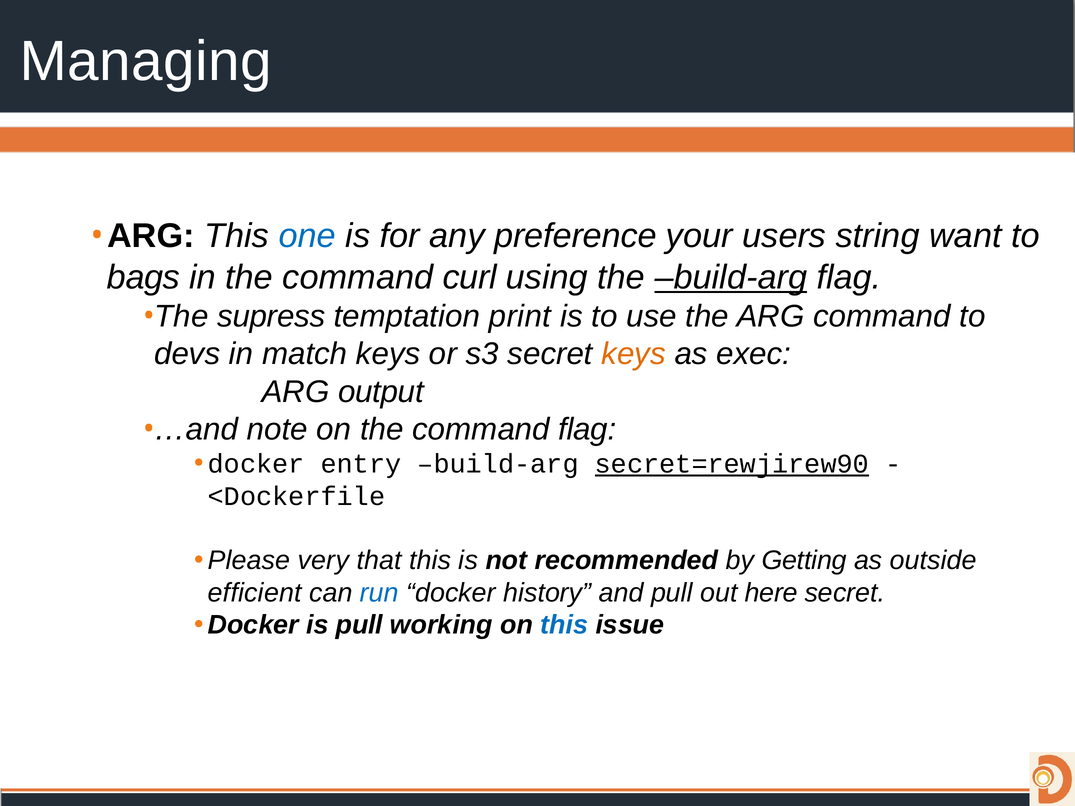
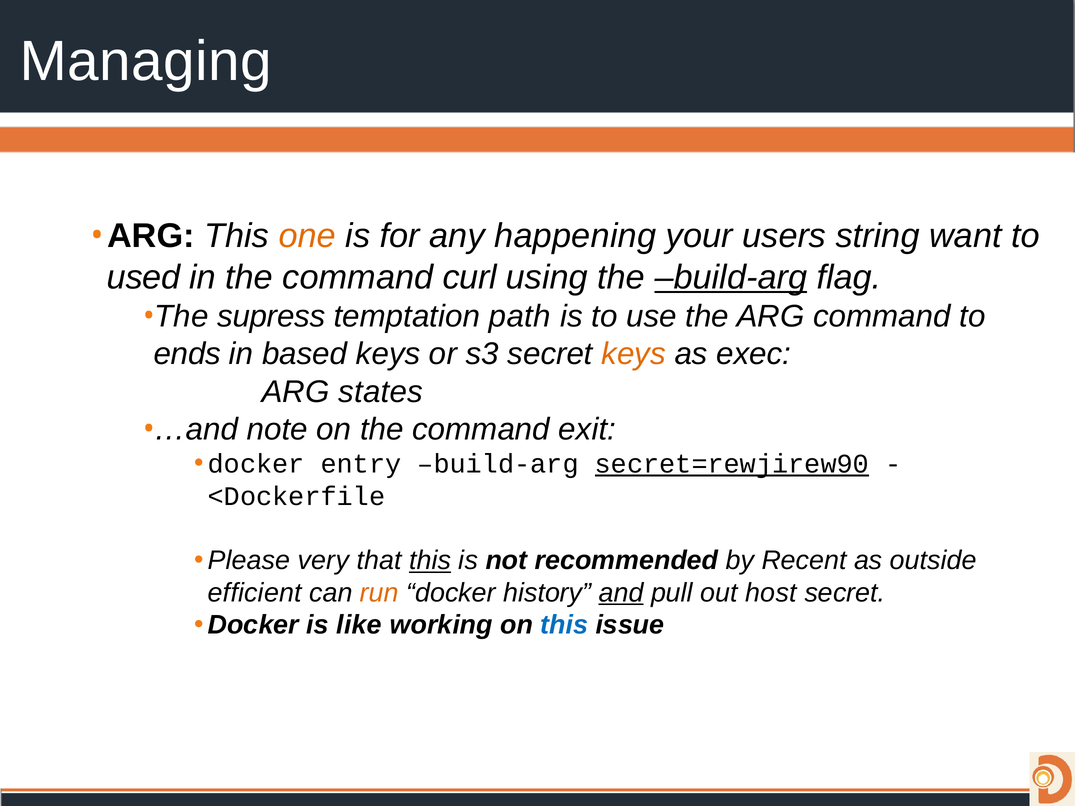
one colour: blue -> orange (307, 236)
preference: preference -> happening (575, 236)
bags: bags -> used (143, 277)
print: print -> path (520, 317)
devs: devs -> ends (187, 354)
match: match -> based (305, 354)
output: output -> states (381, 392)
command flag: flag -> exit (587, 429)
this underline: none -> present (430, 561)
Getting: Getting -> Recent (804, 561)
run colour: blue -> orange (379, 593)
and underline: none -> present (621, 593)
here: here -> host (771, 593)
is pull: pull -> like (359, 625)
